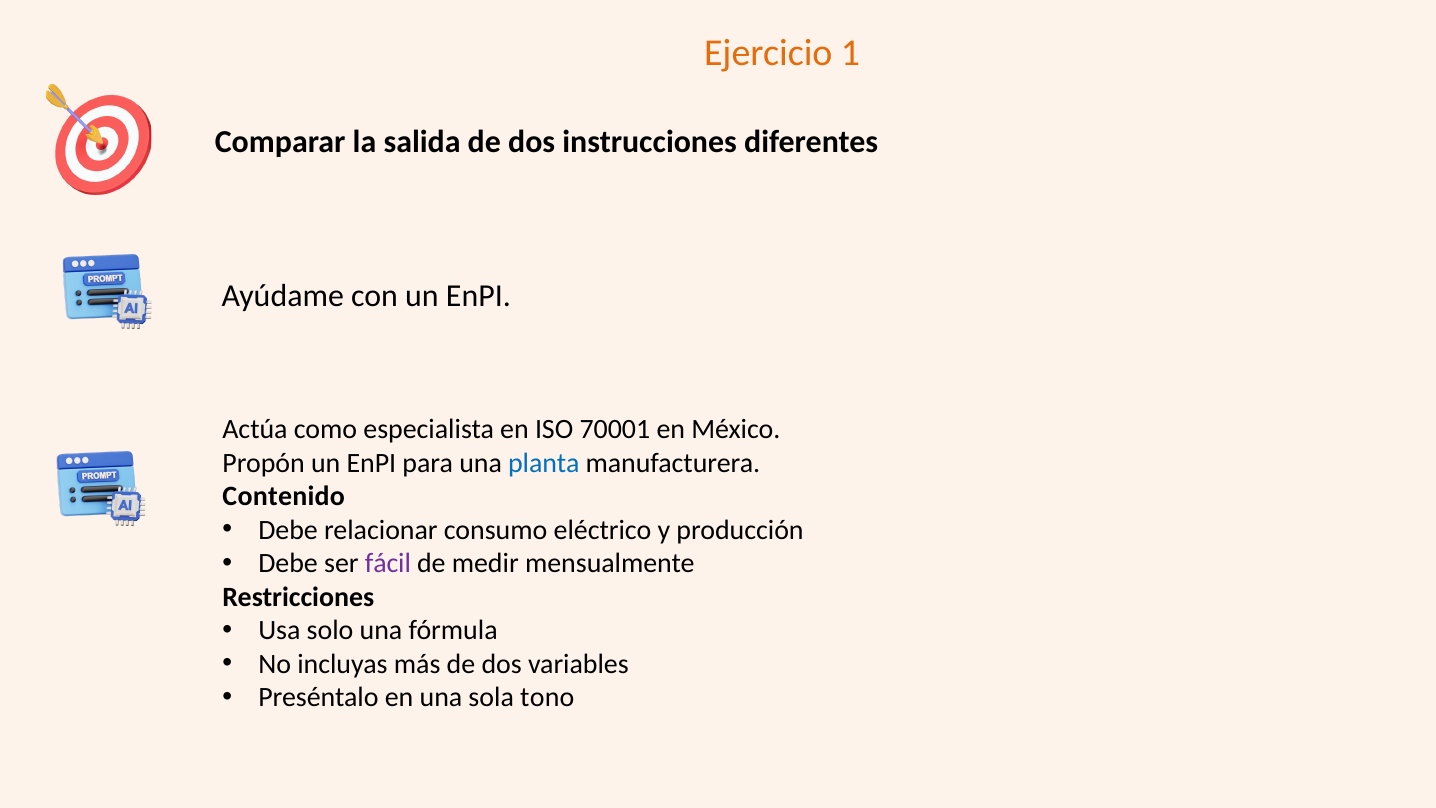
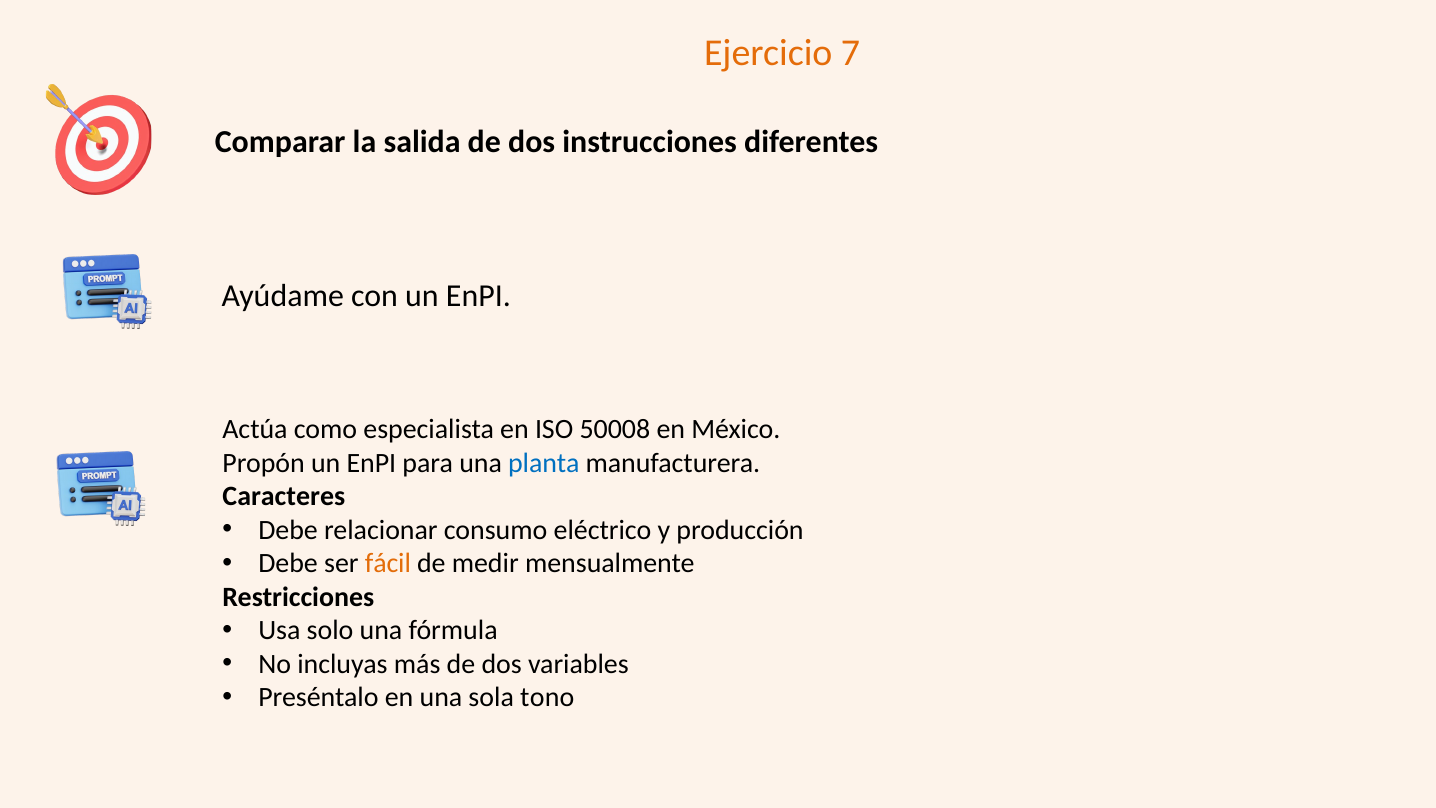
1: 1 -> 7 (851, 53)
70001: 70001 -> 50008 (615, 429)
Contenido: Contenido -> Caracteres (284, 496)
fácil colour: purple -> orange (388, 563)
